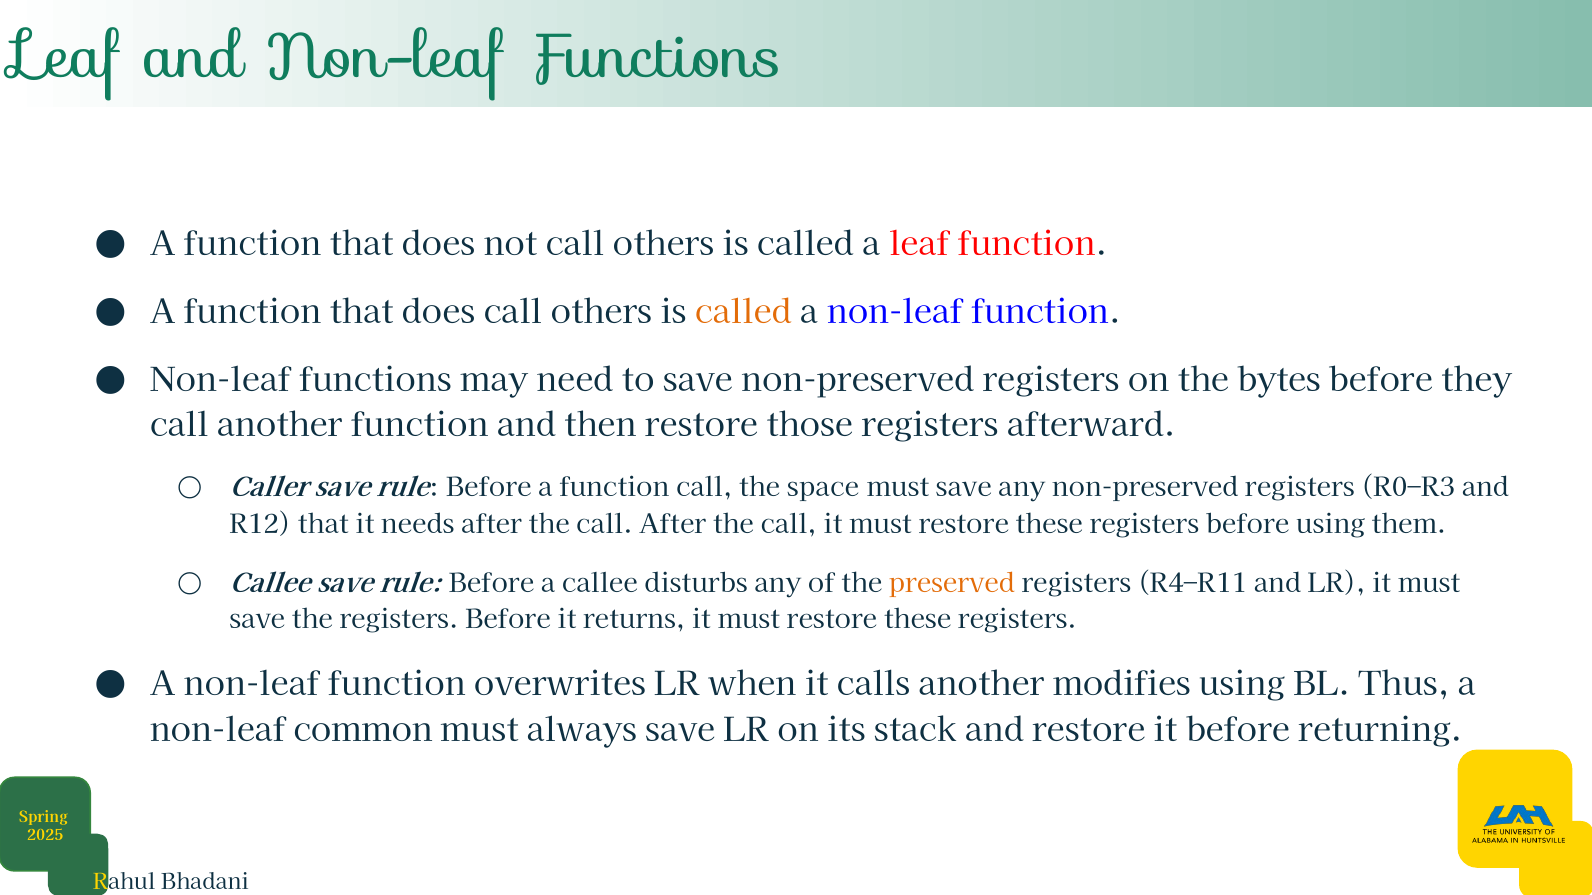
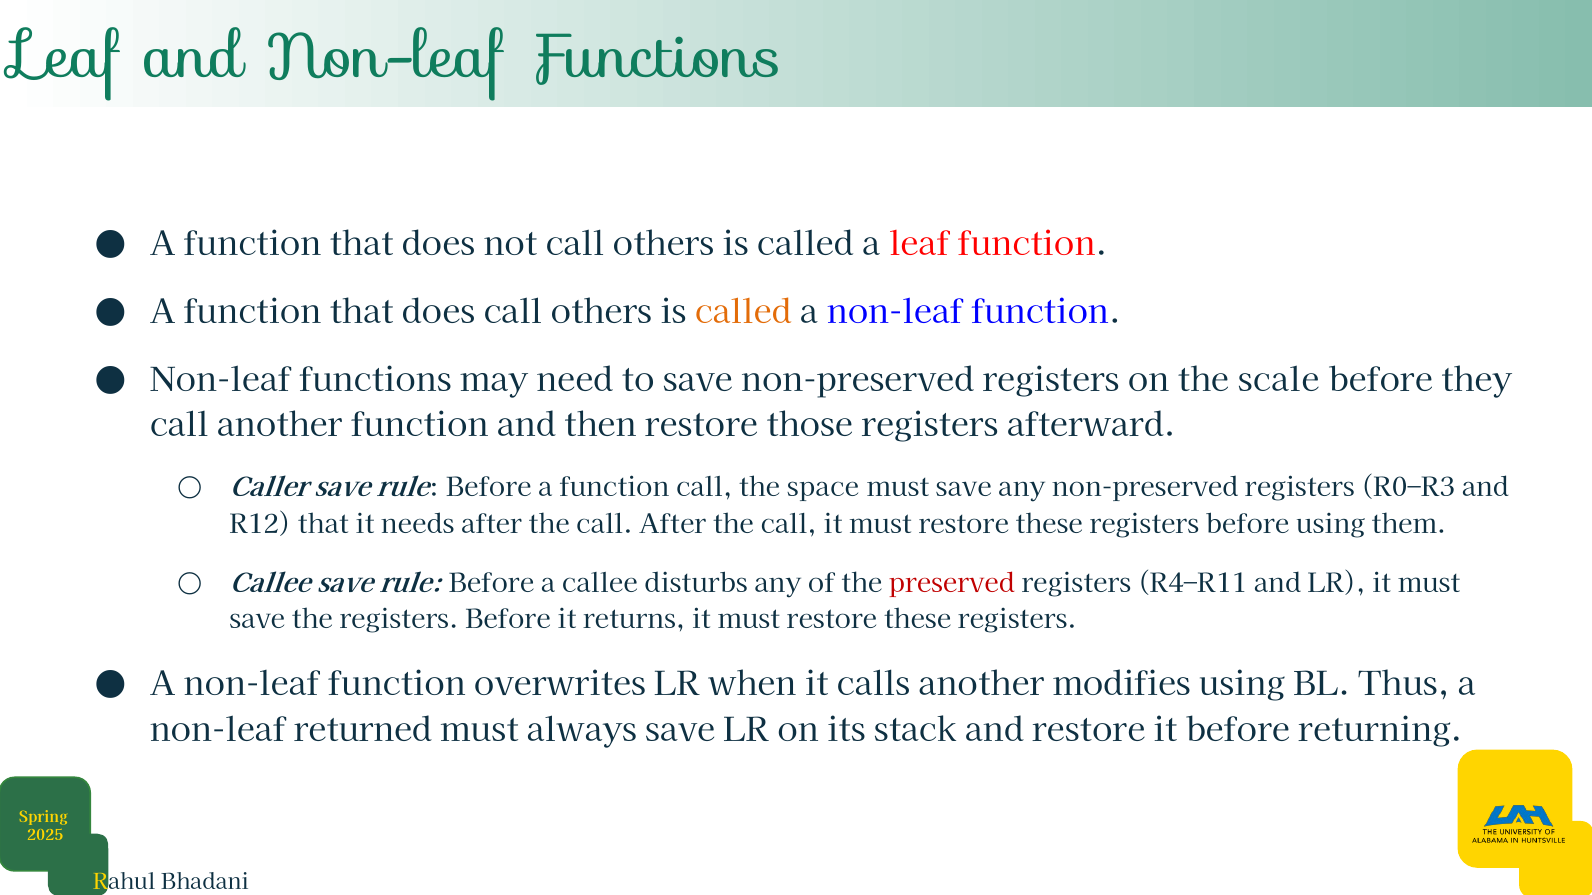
bytes: bytes -> scale (1279, 380)
preserved colour: orange -> red (952, 584)
common: common -> returned (363, 731)
